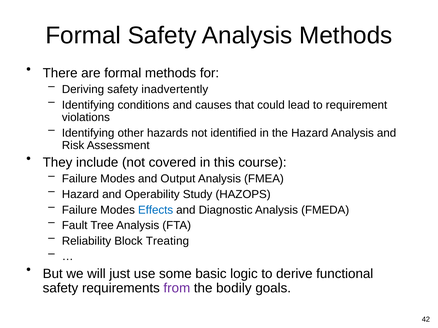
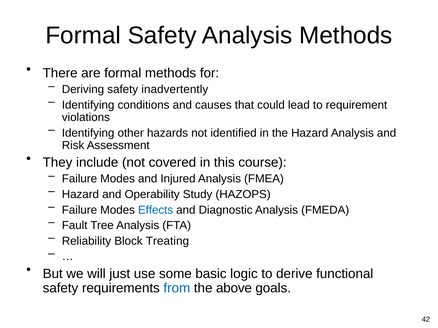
Output: Output -> Injured (178, 179)
from colour: purple -> blue (177, 289)
bodily: bodily -> above (234, 289)
